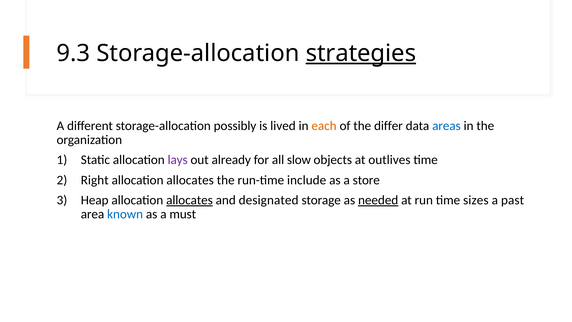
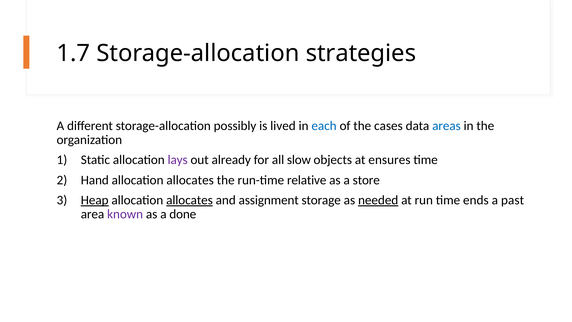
9.3: 9.3 -> 1.7 (73, 53)
strategies underline: present -> none (361, 53)
each colour: orange -> blue (324, 126)
differ: differ -> cases (388, 126)
outlives: outlives -> ensures (389, 160)
Right: Right -> Hand (95, 180)
include: include -> relative (307, 180)
Heap underline: none -> present (95, 200)
designated: designated -> assignment (269, 200)
sizes: sizes -> ends (476, 200)
known colour: blue -> purple (125, 214)
must: must -> done (183, 214)
